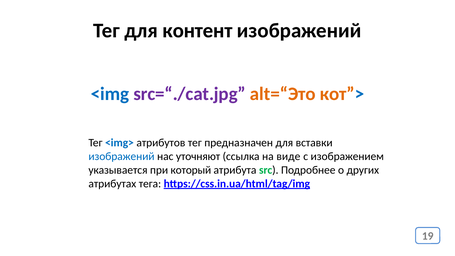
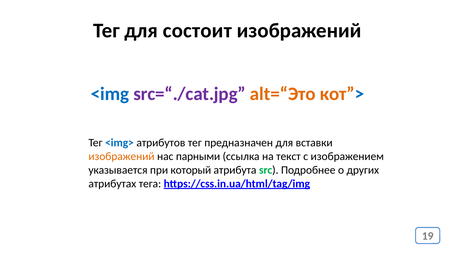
контент: контент -> состоит (197, 31)
изображений colour: blue -> orange (121, 156)
уточняют: уточняют -> парными (198, 156)
виде: виде -> текст (288, 156)
